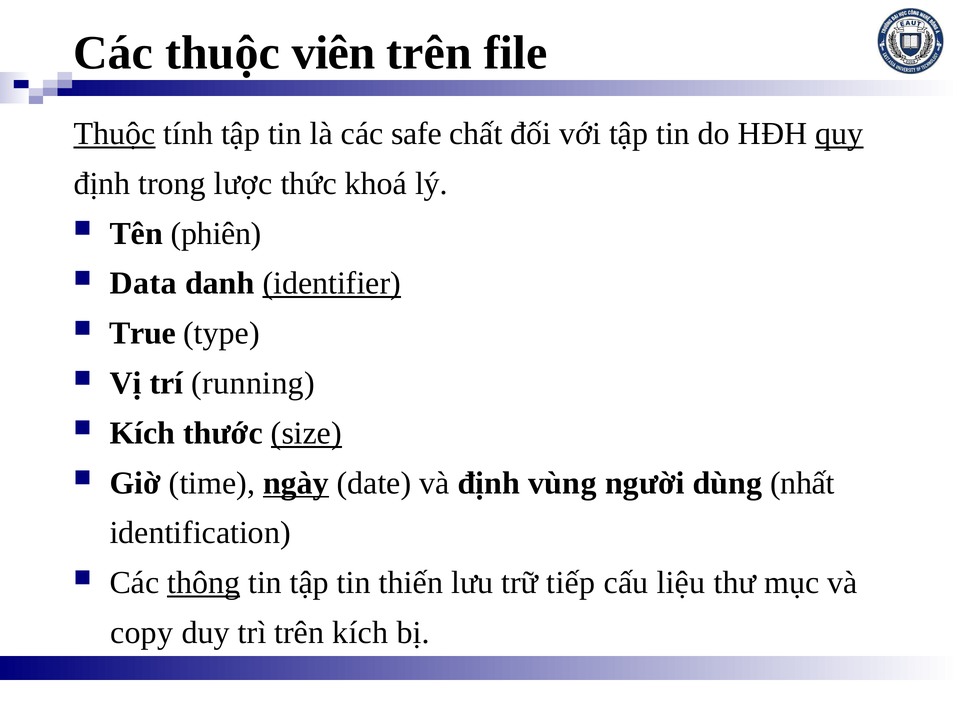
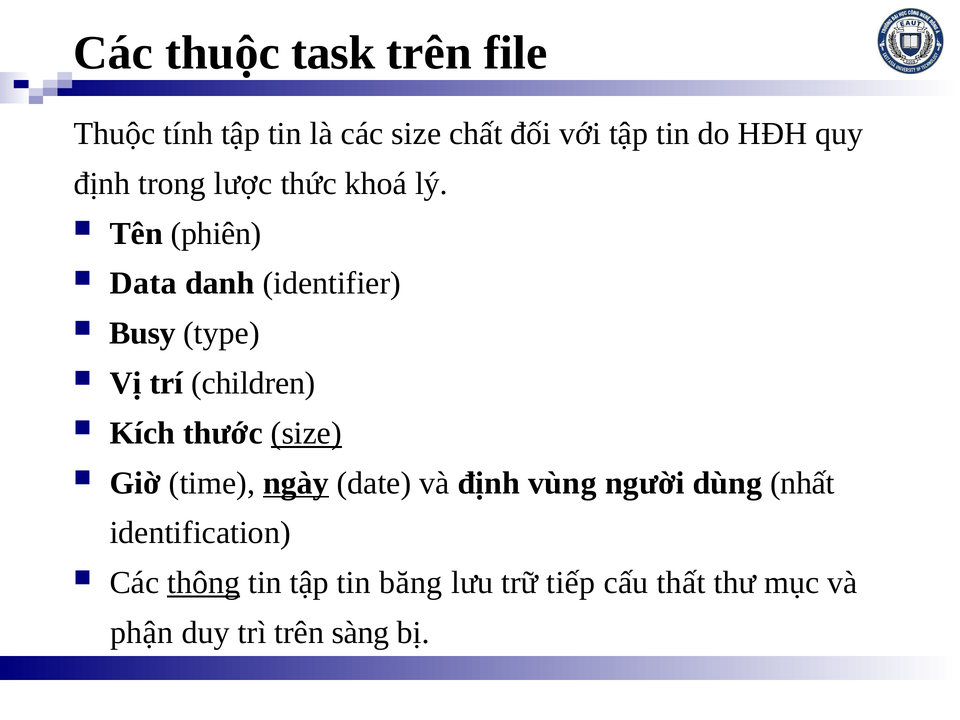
viên: viên -> task (333, 53)
Thuộc underline: present -> none (114, 134)
các safe: safe -> size (416, 134)
quy underline: present -> none (839, 134)
identifier underline: present -> none (332, 283)
True: True -> Busy (143, 333)
running: running -> children (253, 383)
thiến: thiến -> băng (411, 583)
liệu: liệu -> thất (681, 583)
copy: copy -> phận (142, 633)
trên kích: kích -> sàng (361, 633)
